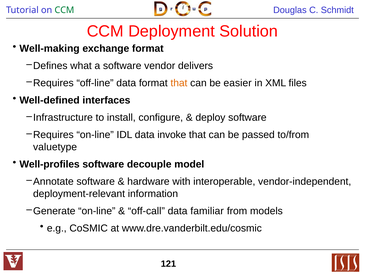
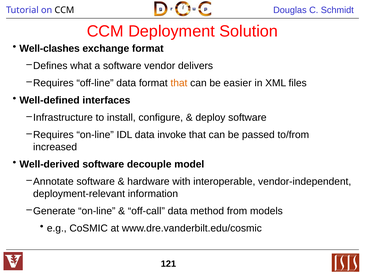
CCM colour: green -> black (64, 10)
Well-making: Well-making -> Well-clashes (50, 48)
valuetype: valuetype -> increased (55, 147)
Well-profiles: Well-profiles -> Well-derived (50, 164)
familiar: familiar -> method (207, 211)
